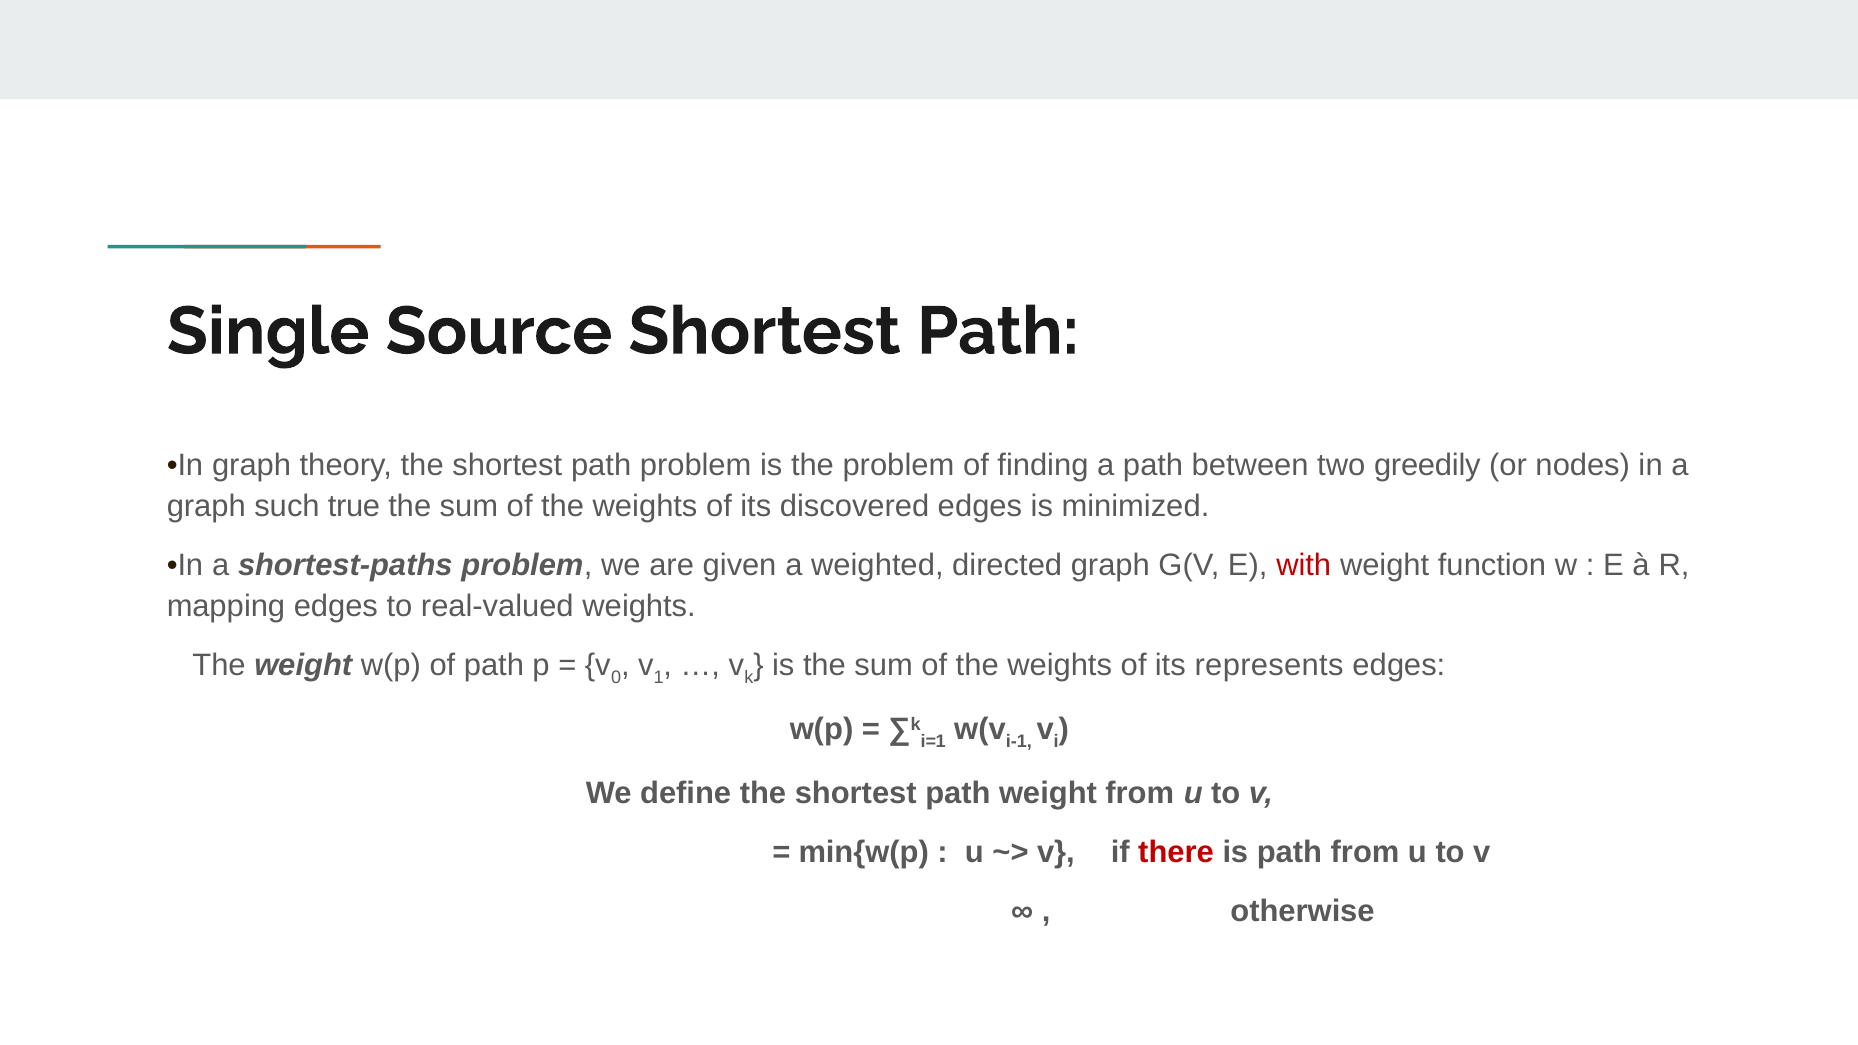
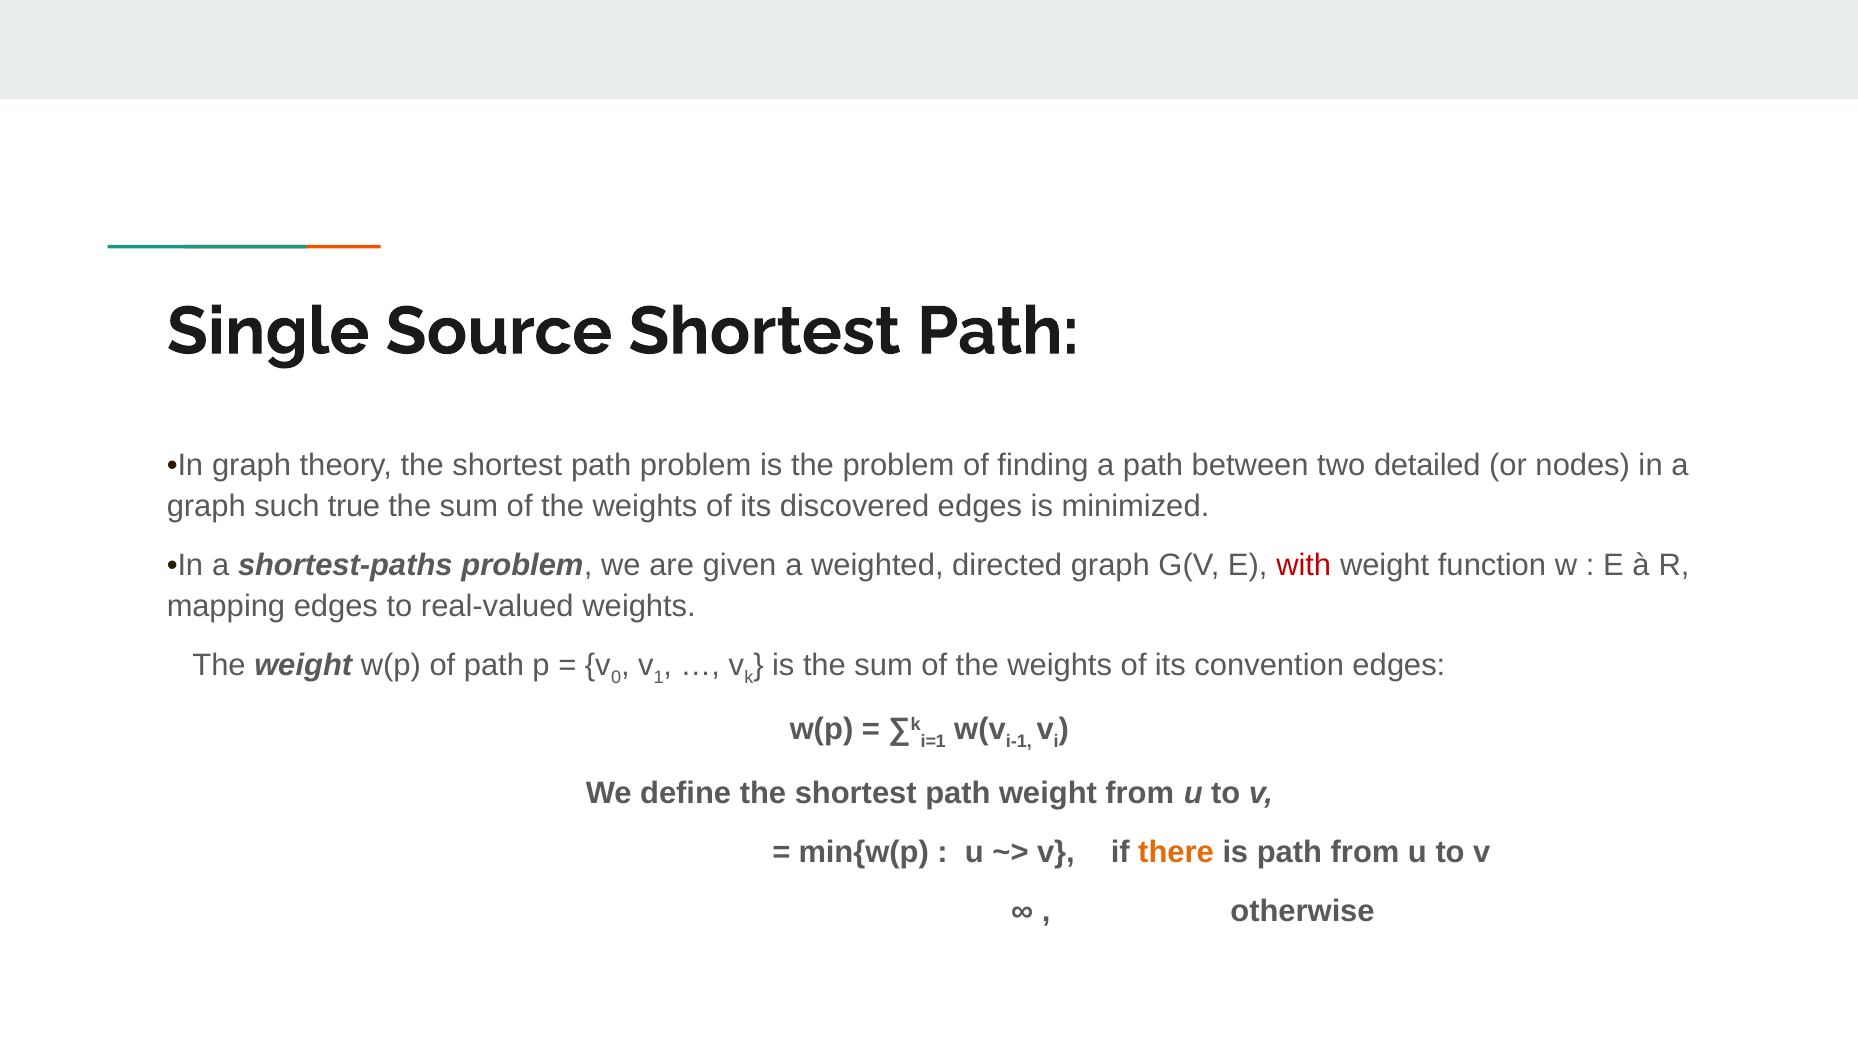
greedily: greedily -> detailed (1427, 465)
represents: represents -> convention (1269, 665)
there colour: red -> orange (1176, 853)
